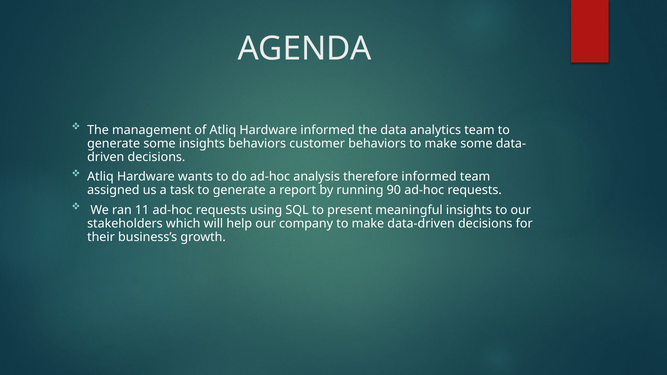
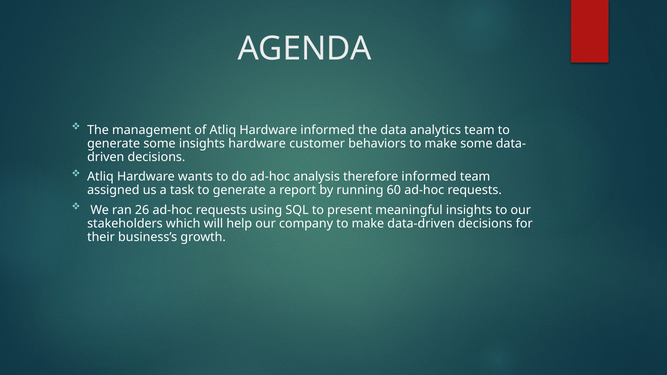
insights behaviors: behaviors -> hardware (257, 144)
90: 90 -> 60 (394, 190)
11: 11 -> 26 (142, 210)
